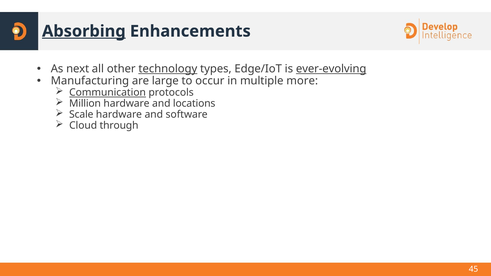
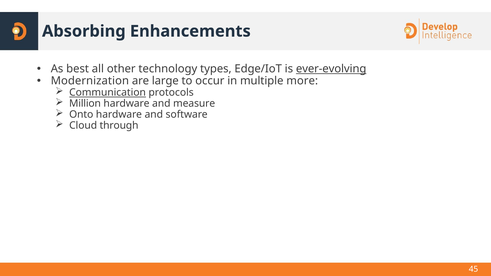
Absorbing underline: present -> none (84, 31)
next: next -> best (78, 69)
technology underline: present -> none (168, 69)
Manufacturing: Manufacturing -> Modernization (90, 81)
locations: locations -> measure (194, 104)
Scale: Scale -> Onto (81, 115)
